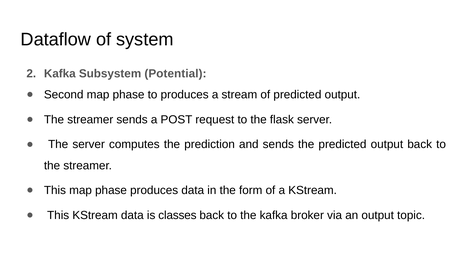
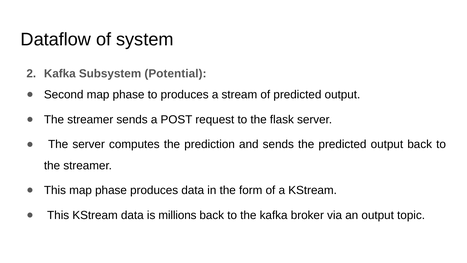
classes: classes -> millions (177, 215)
